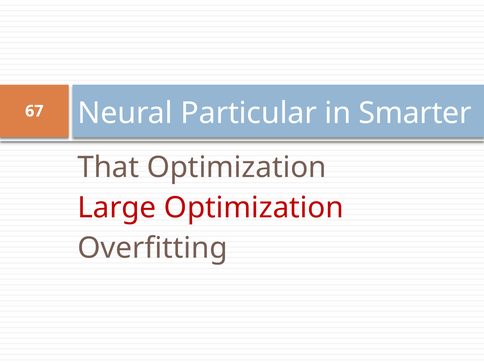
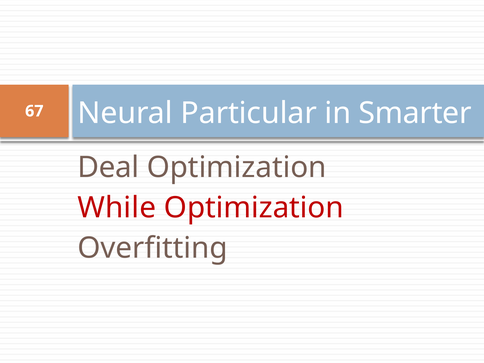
That: That -> Deal (108, 167)
Large: Large -> While (117, 208)
